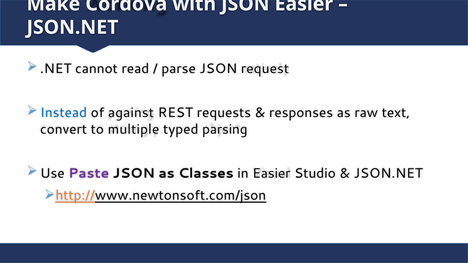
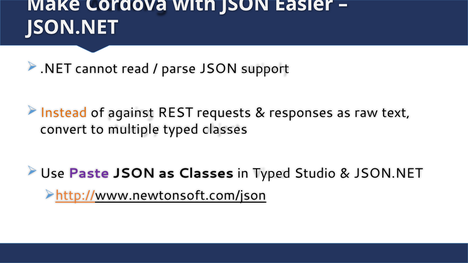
request: request -> support (265, 69)
Instead colour: blue -> orange (64, 113)
typed parsing: parsing -> classes (225, 129)
in Easier: Easier -> Typed (271, 173)
